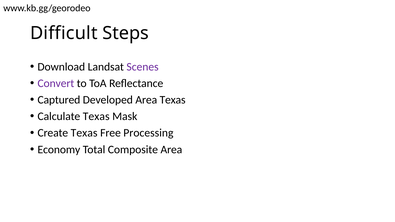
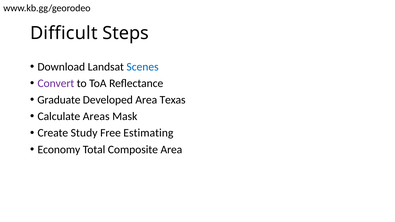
Scenes colour: purple -> blue (143, 67)
Captured: Captured -> Graduate (59, 100)
Calculate Texas: Texas -> Areas (96, 116)
Create Texas: Texas -> Study (84, 133)
Processing: Processing -> Estimating (148, 133)
